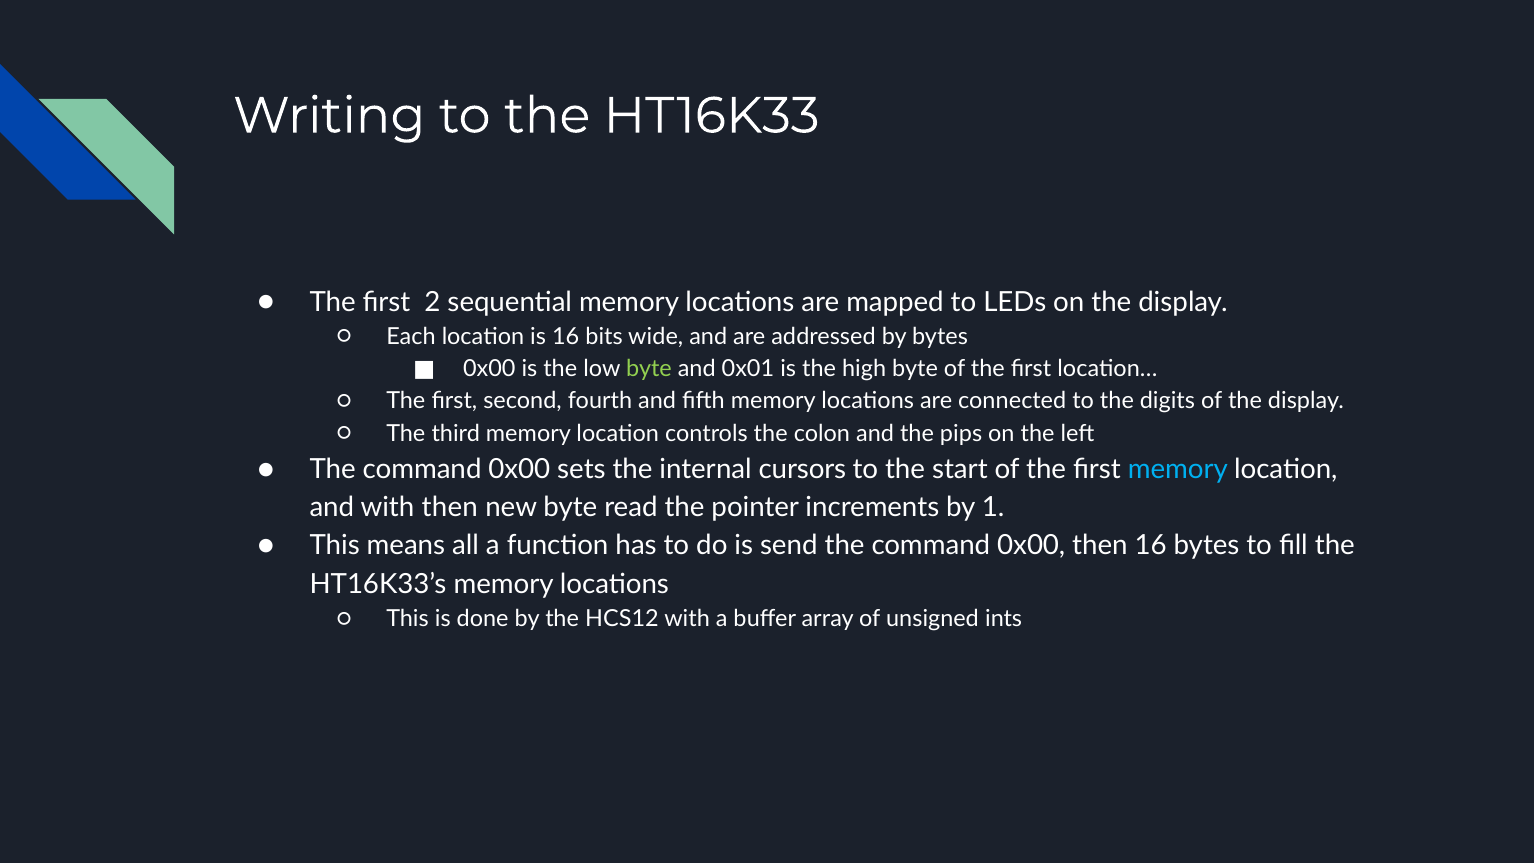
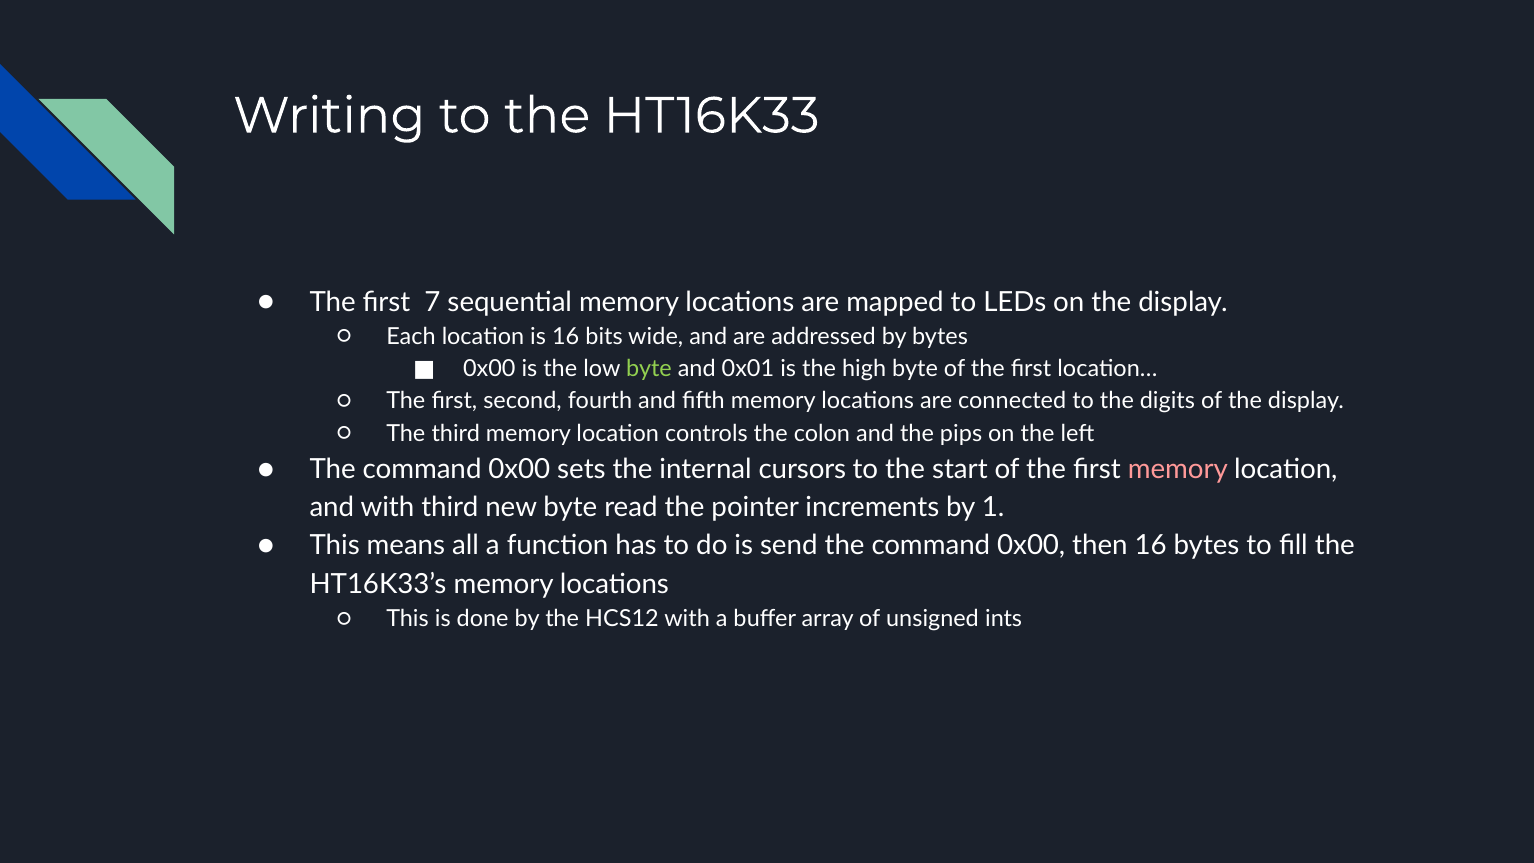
2: 2 -> 7 (433, 302)
memory colour: light blue -> pink (1178, 469)
with then: then -> third (450, 508)
